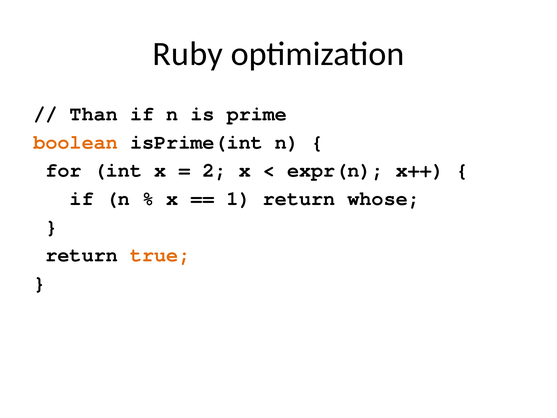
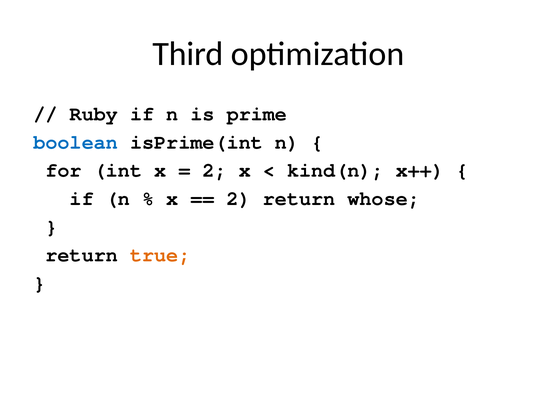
Ruby: Ruby -> Third (188, 54)
Than: Than -> Ruby (94, 114)
boolean colour: orange -> blue (76, 142)
expr(n: expr(n -> kind(n (335, 170)
1: 1 -> 2 (239, 198)
